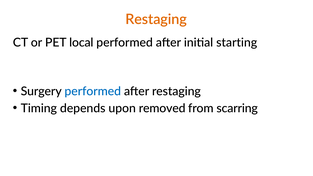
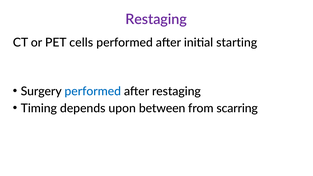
Restaging colour: orange -> purple (156, 19)
local: local -> cells (81, 43)
removed: removed -> between (162, 108)
